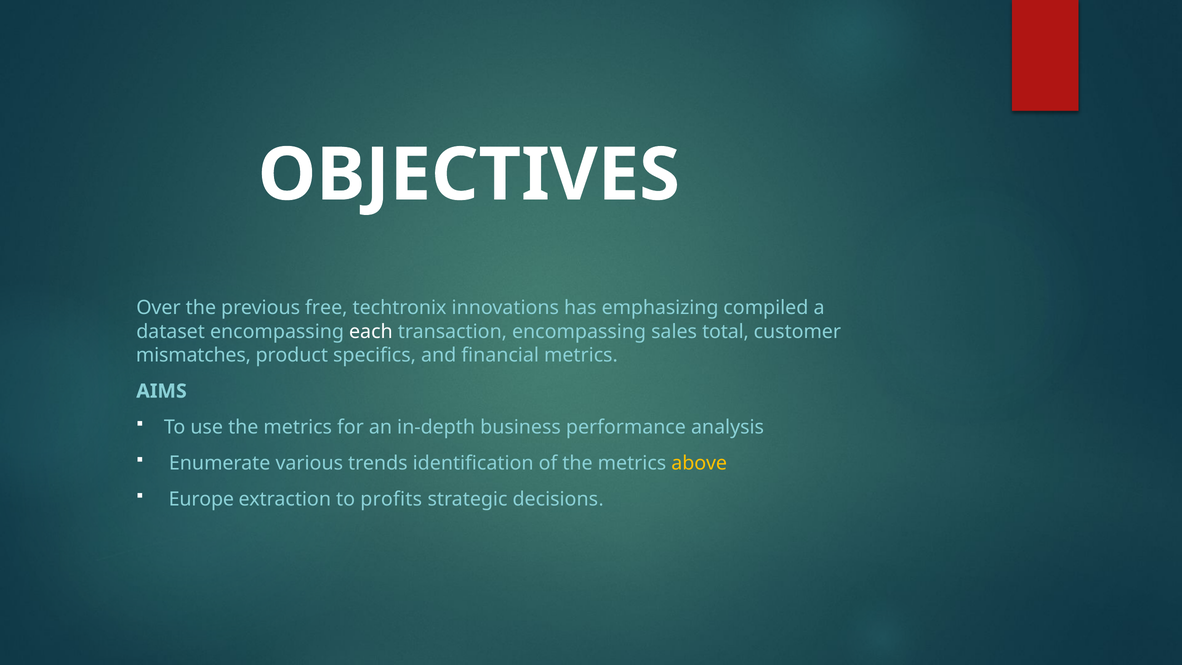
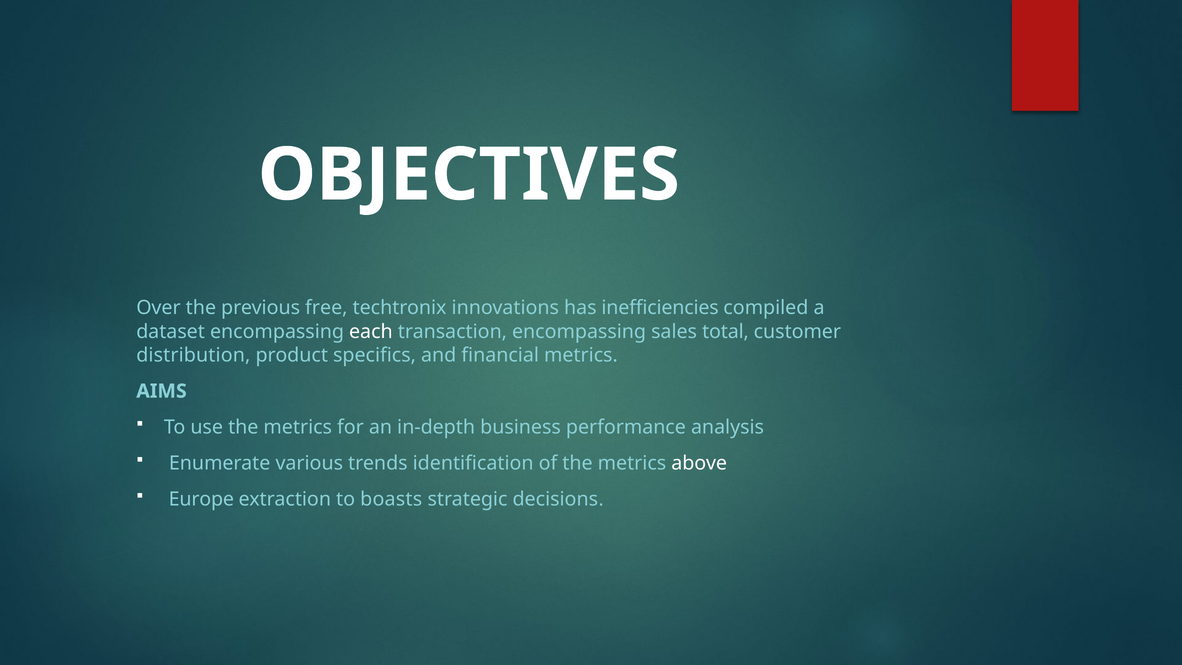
emphasizing: emphasizing -> inefficiencies (660, 308)
mismatches: mismatches -> distribution (193, 355)
above colour: yellow -> white (699, 463)
profits: profits -> boasts (391, 499)
